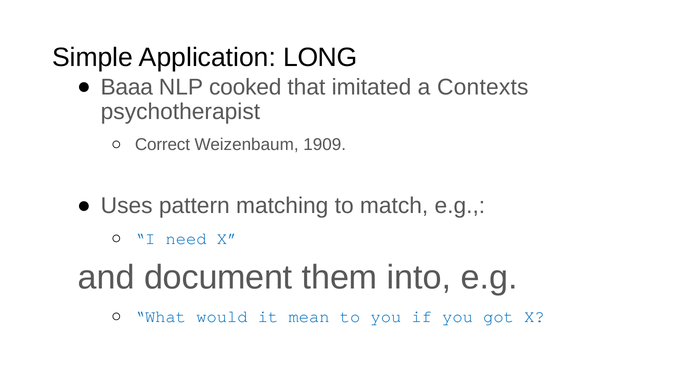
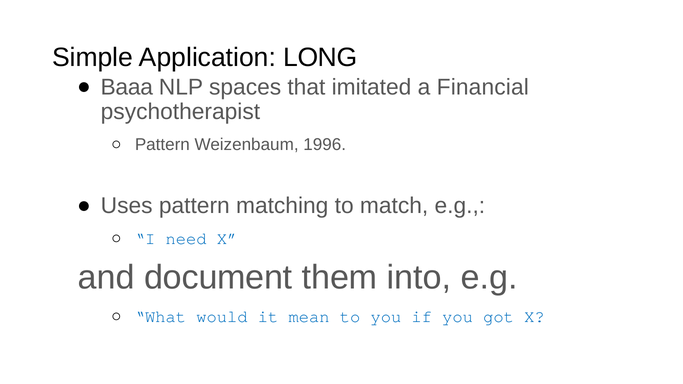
cooked: cooked -> spaces (245, 87)
Contexts: Contexts -> Financial (483, 87)
Correct: Correct -> Pattern (162, 145)
1909: 1909 -> 1996 (325, 145)
